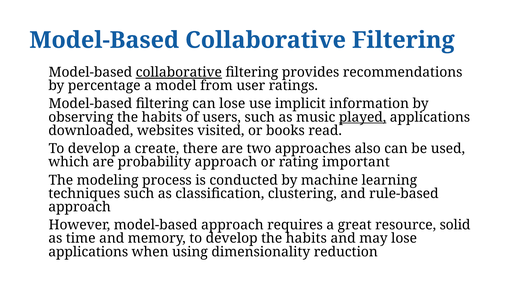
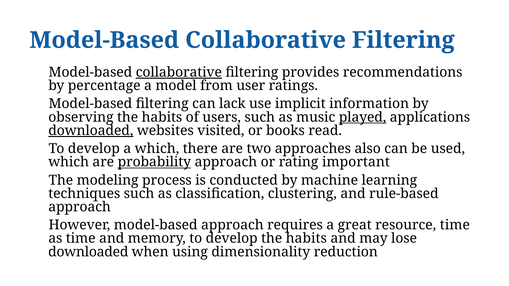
can lose: lose -> lack (232, 104)
downloaded underline: none -> present (91, 131)
a create: create -> which (157, 149)
probability underline: none -> present (154, 162)
resource solid: solid -> time (455, 225)
applications: applications -> downloaded (88, 252)
